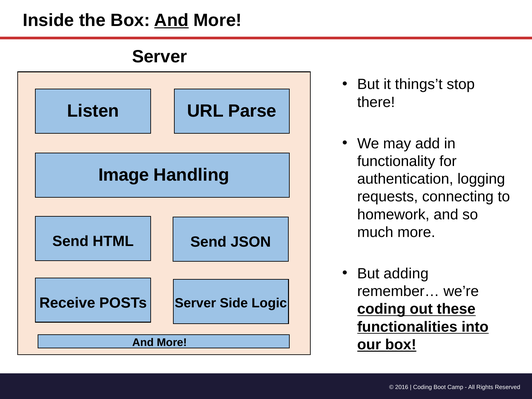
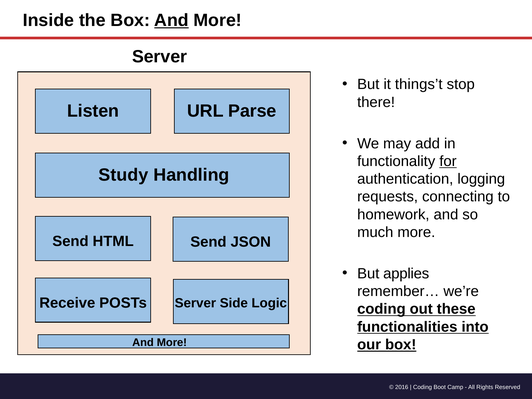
for underline: none -> present (448, 161)
Image: Image -> Study (124, 175)
adding: adding -> applies (406, 274)
